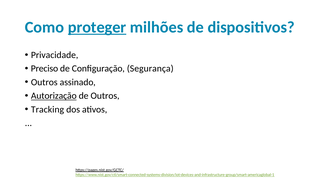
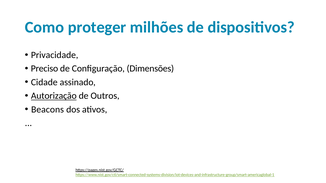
proteger underline: present -> none (97, 27)
Segurança: Segurança -> Dimensões (150, 69)
Outros: Outros -> Cidade (44, 82)
Tracking: Tracking -> Beacons (48, 110)
